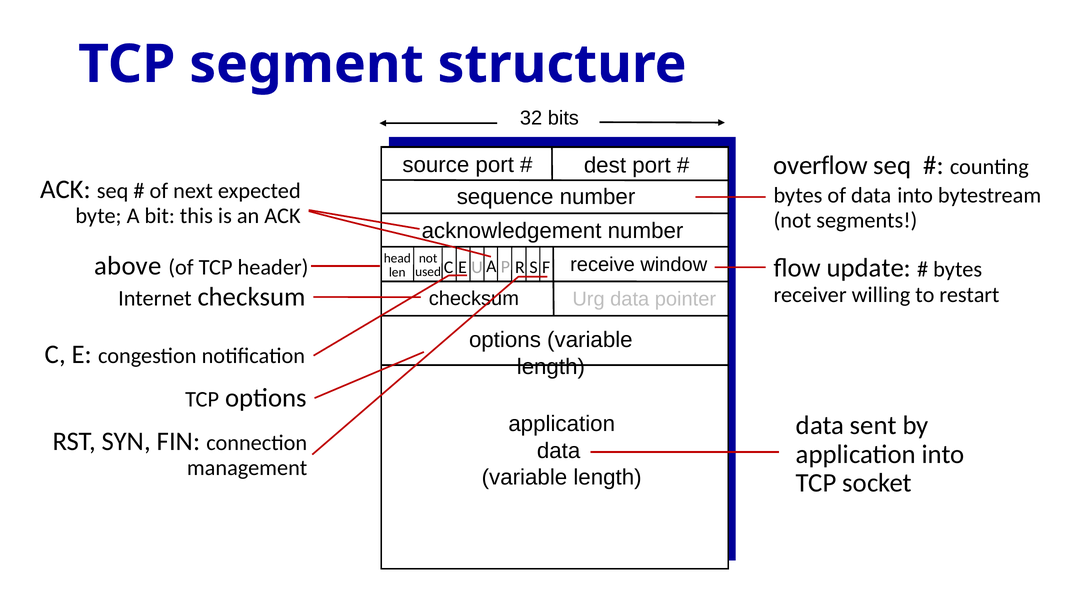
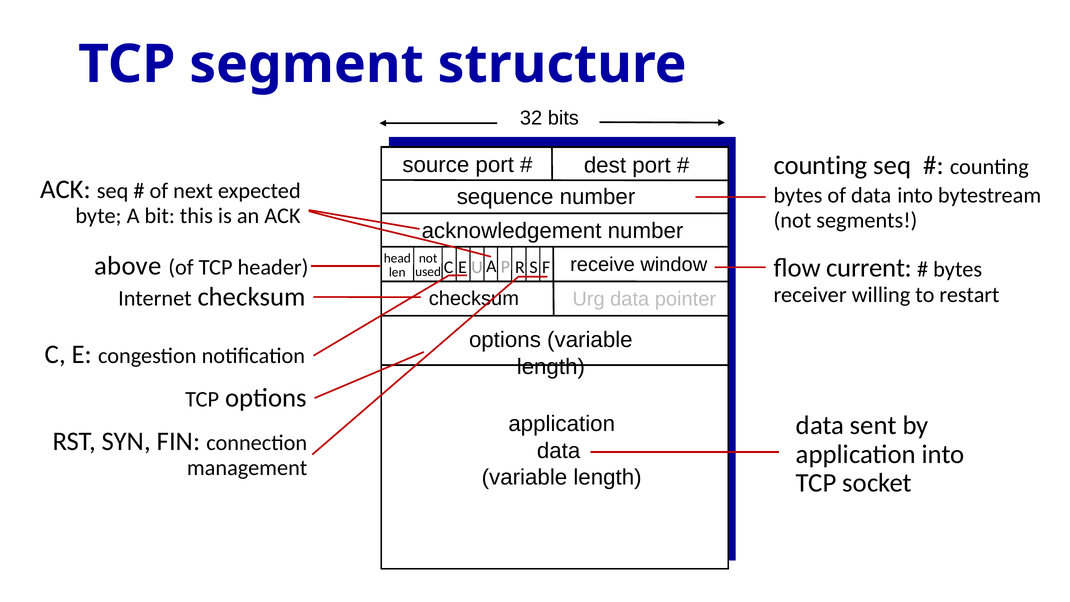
overflow: overflow -> counting (821, 165)
update: update -> current (869, 268)
